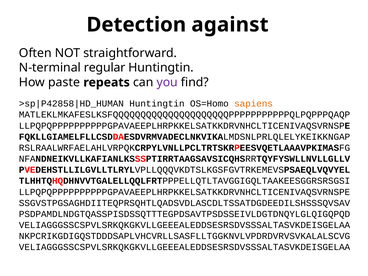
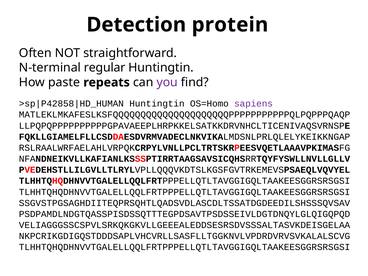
against: against -> protein (230, 25)
sapiens colour: orange -> purple (254, 104)
LLPQPQPPPPPPPPPPGPAVAEEPLHRPKKELSATKKDRVNHCLTICENIVAQSVRNSPE: LLPQPQPPPPPPPPPPGPAVAEEPLHRPKKELSATKKDRVNHCLTICENIVAQSVRNSPE -> TLHHTQHQDHNVVTGALELLQQLFRTPPPELLQTLTAVGGIGQLTAAKEESGGRSRSGSI (185, 192)
VELIAGGGSSCSPVLSRKQKGKVLLGEEEALEDDSESRSDVSSSALTASVKDEISGELAA: VELIAGGGSSCSPVLSRKQKGKVLLGEEEALEDDSESRSDVSSSALTASVKDEISGELAA -> TLHHTQHQDHNVVTGALELLQQLFRTPPPELLQTLTAVGGIGQLTAAKEESGGRSRSGSI (185, 247)
